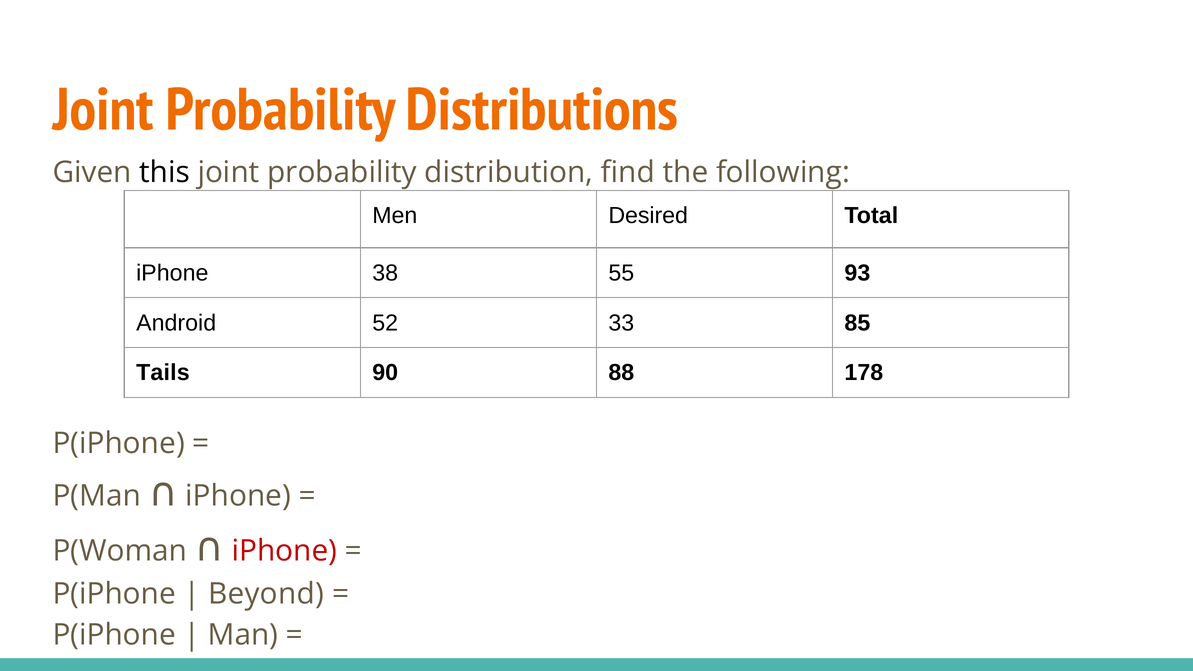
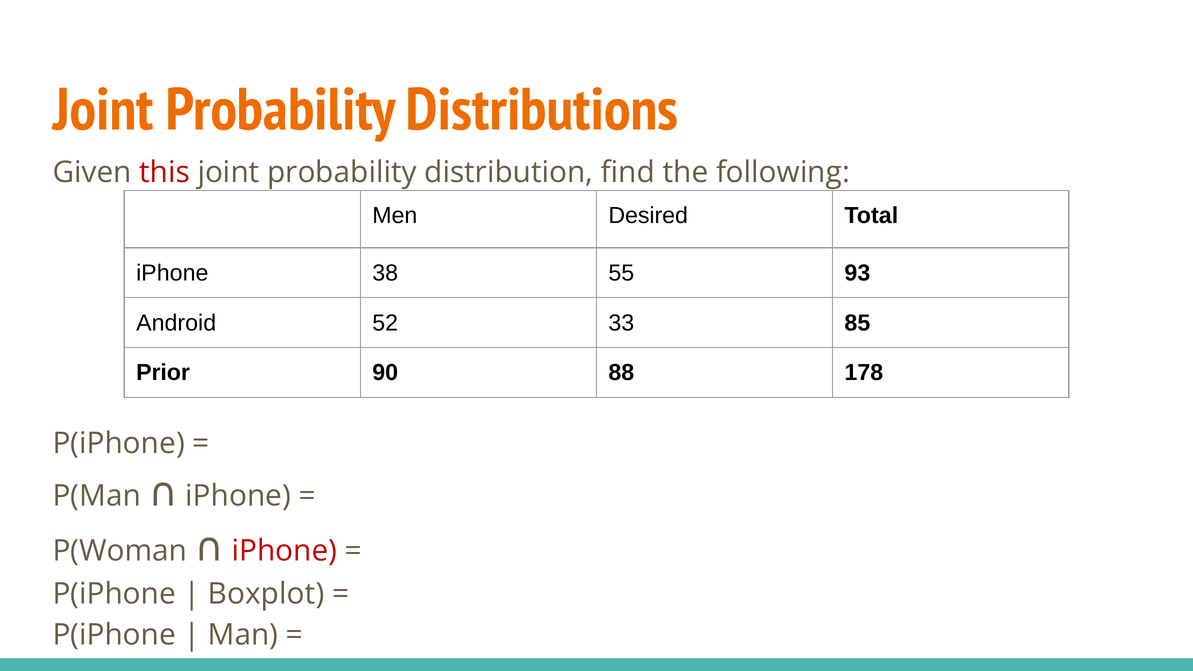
this colour: black -> red (165, 173)
Tails: Tails -> Prior (163, 373)
Beyond: Beyond -> Boxplot (266, 594)
